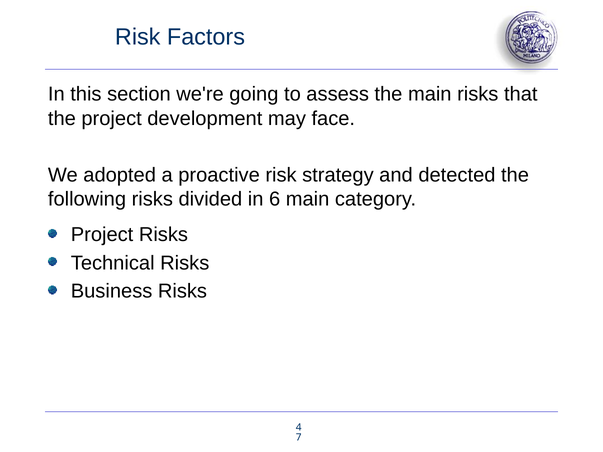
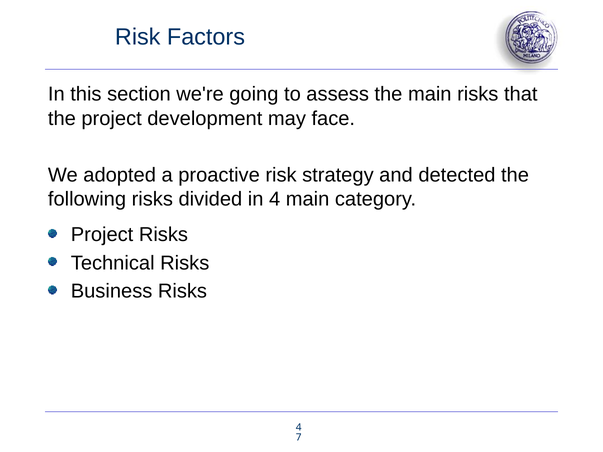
in 6: 6 -> 4 (275, 199)
